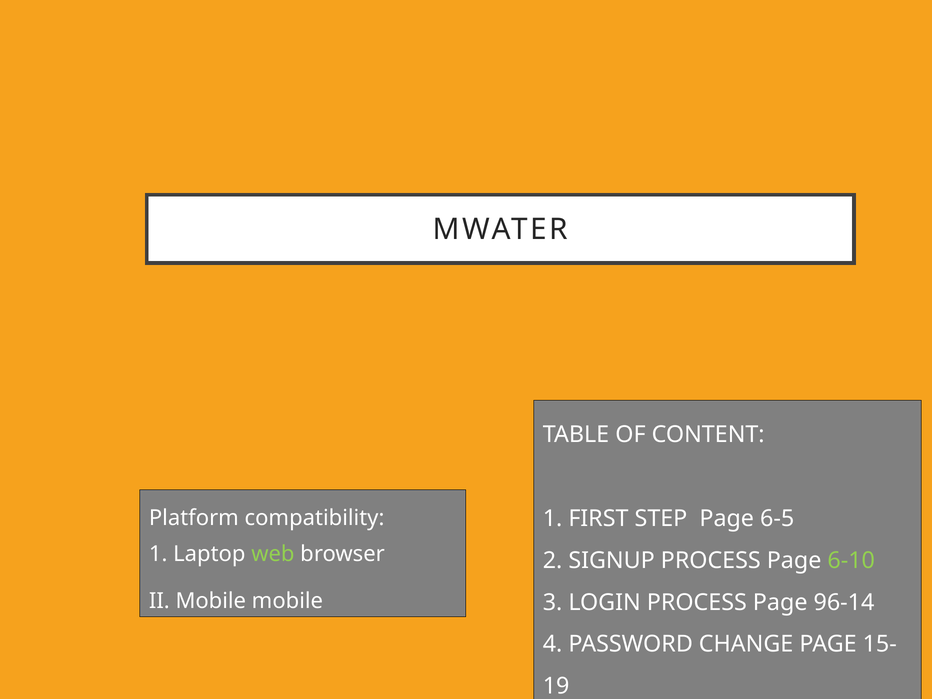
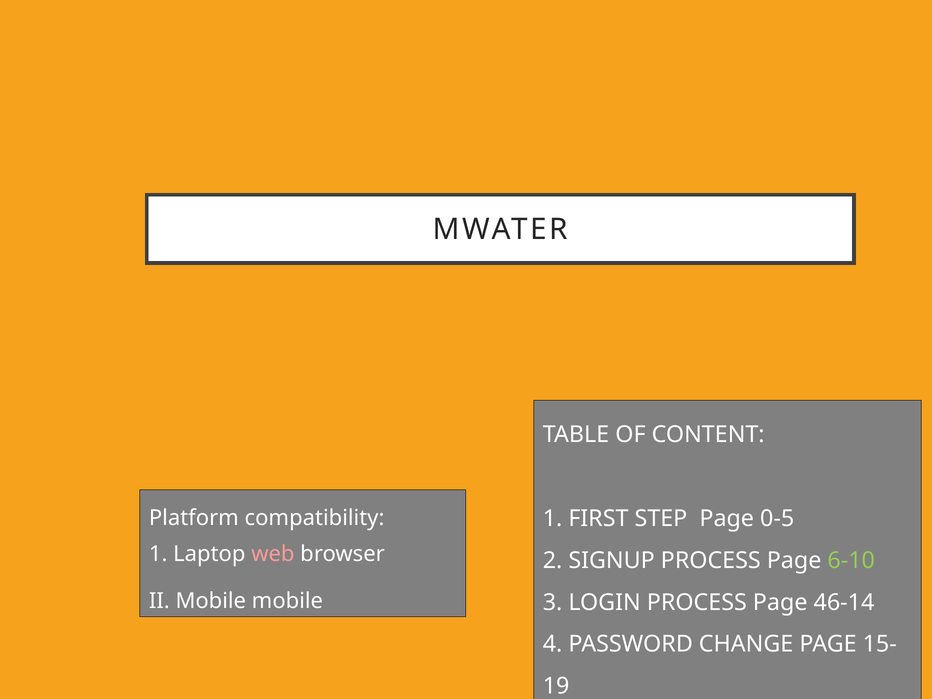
6-5: 6-5 -> 0-5 (777, 518)
web colour: light green -> pink (273, 554)
96-14: 96-14 -> 46-14 (844, 602)
